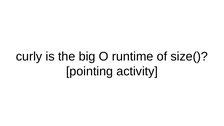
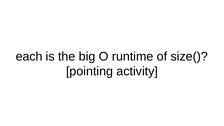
curly: curly -> each (29, 56)
